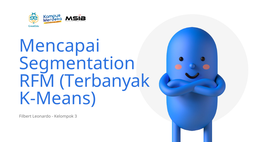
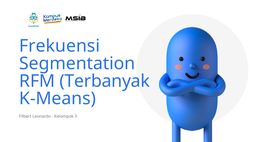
Mencapai: Mencapai -> Frekuensi (60, 46)
